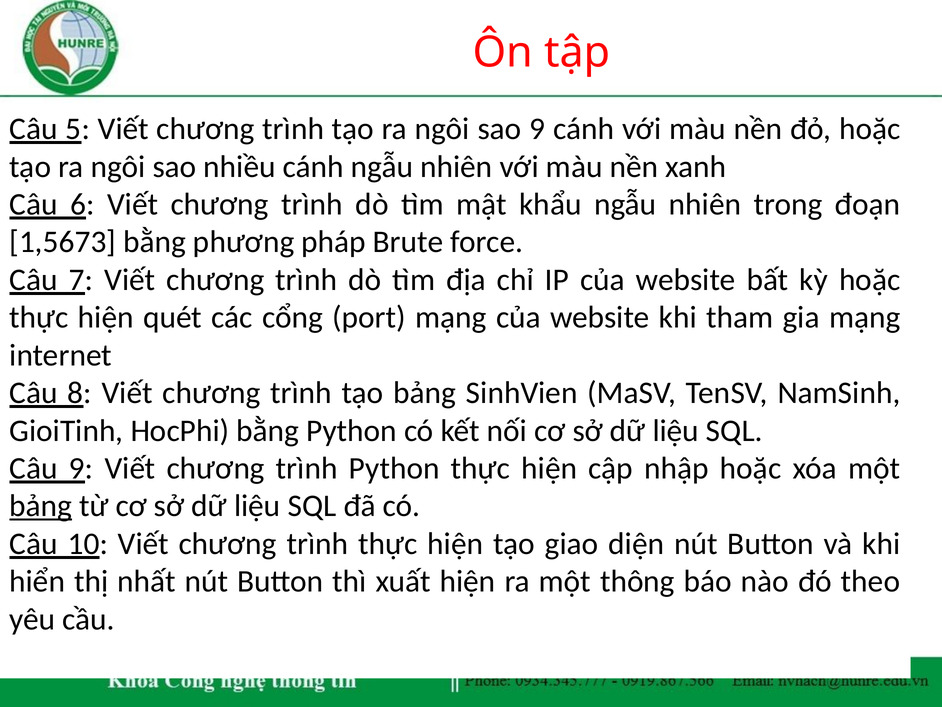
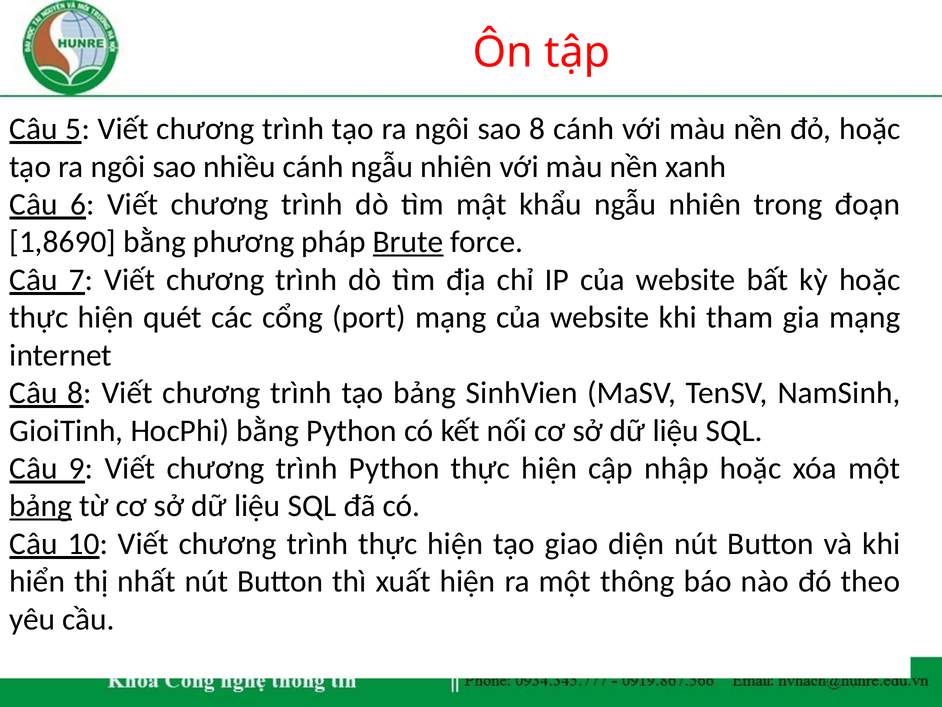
sao 9: 9 -> 8 (537, 129)
1,5673: 1,5673 -> 1,8690 (63, 242)
Brute underline: none -> present (408, 242)
